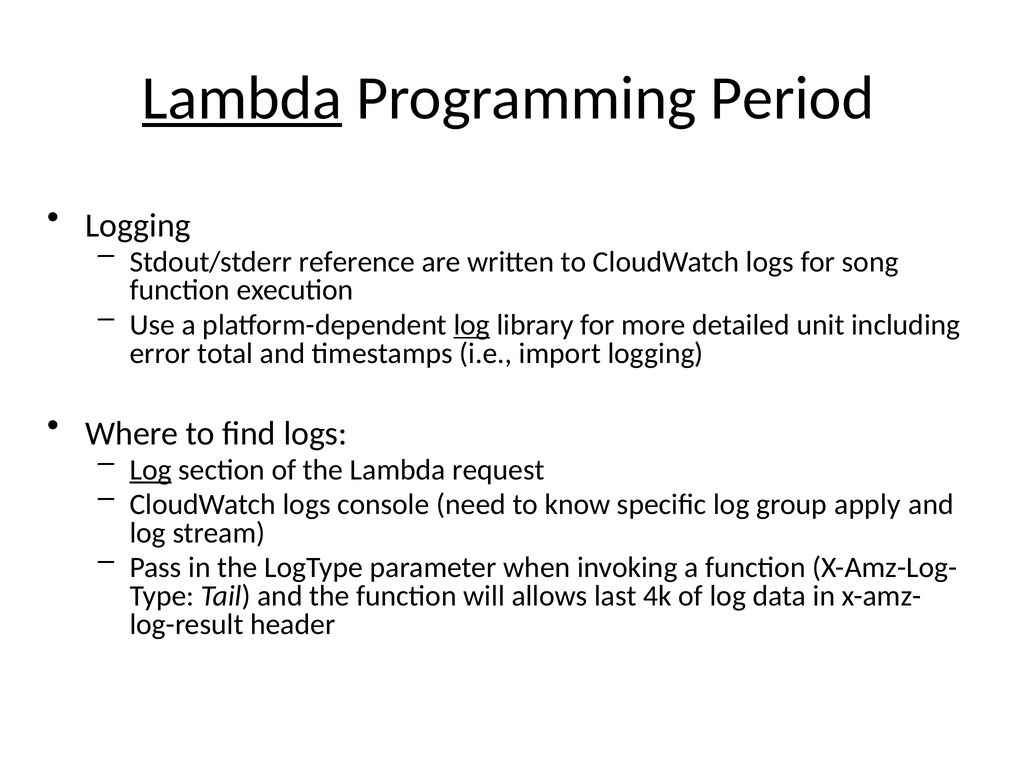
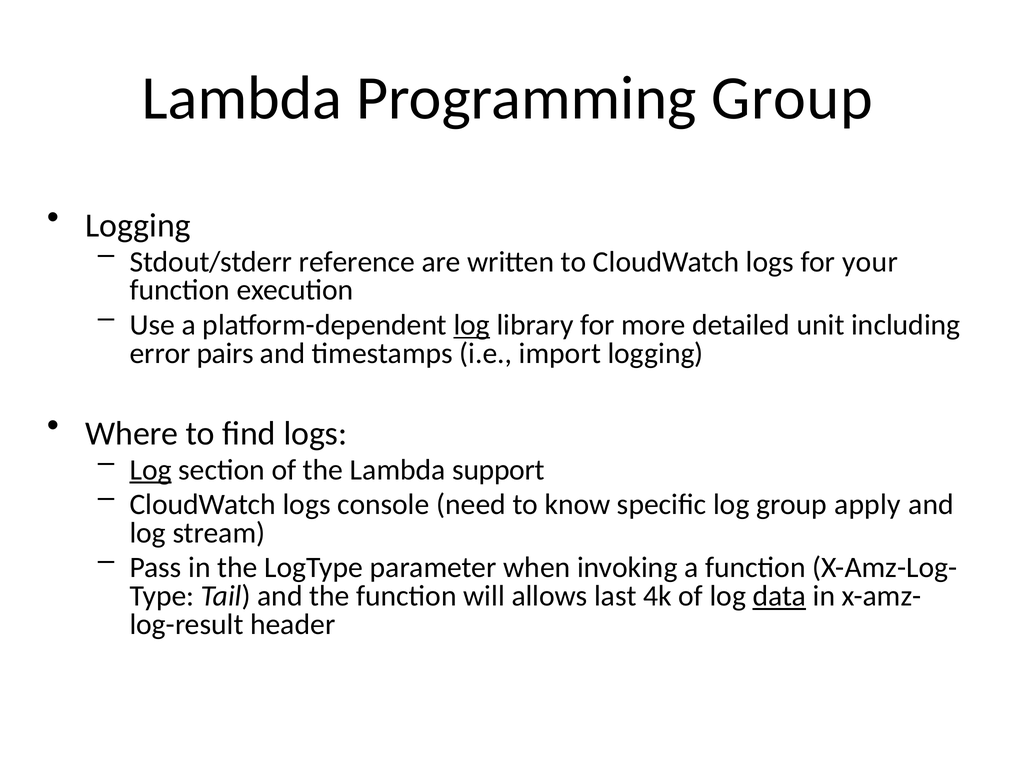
Lambda underline: present -> none (242, 98)
Programming Period: Period -> Group (792, 98)
song: song -> your (870, 262)
total: total -> pairs (225, 354)
request: request -> support (499, 470)
data underline: none -> present (779, 597)
